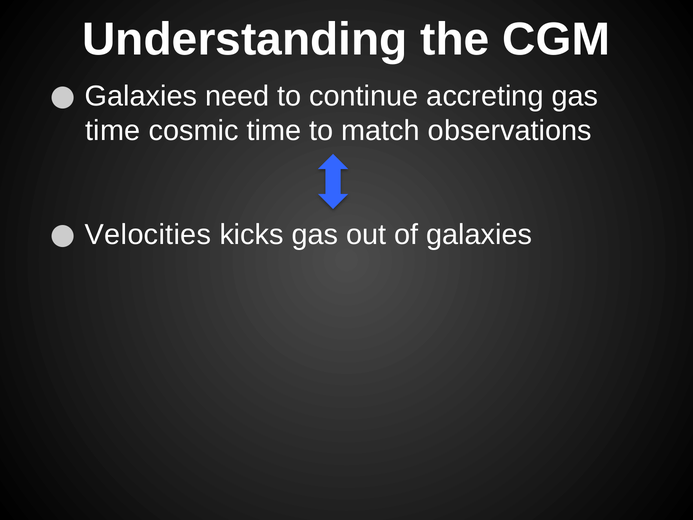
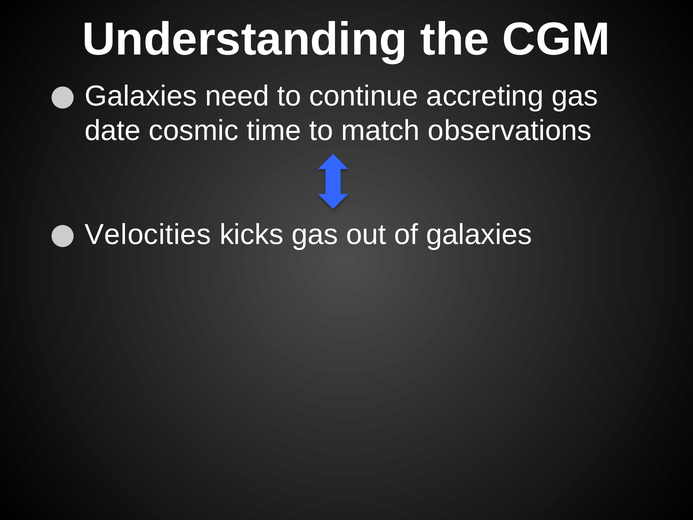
time: time -> date (113, 131)
